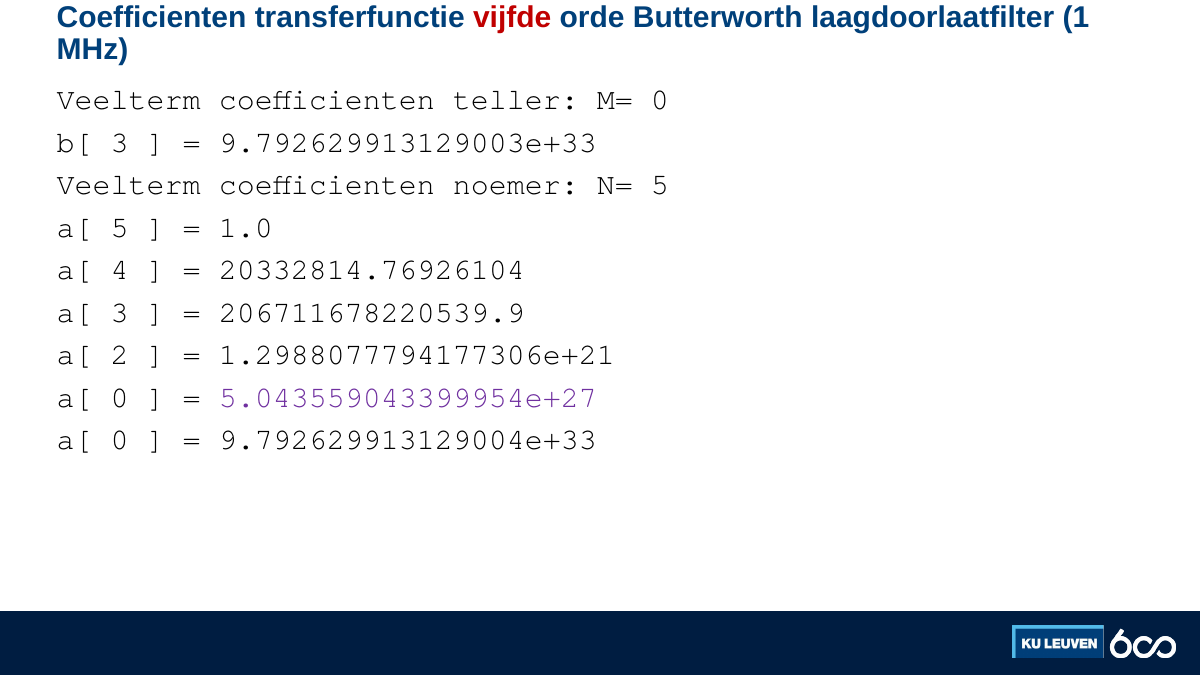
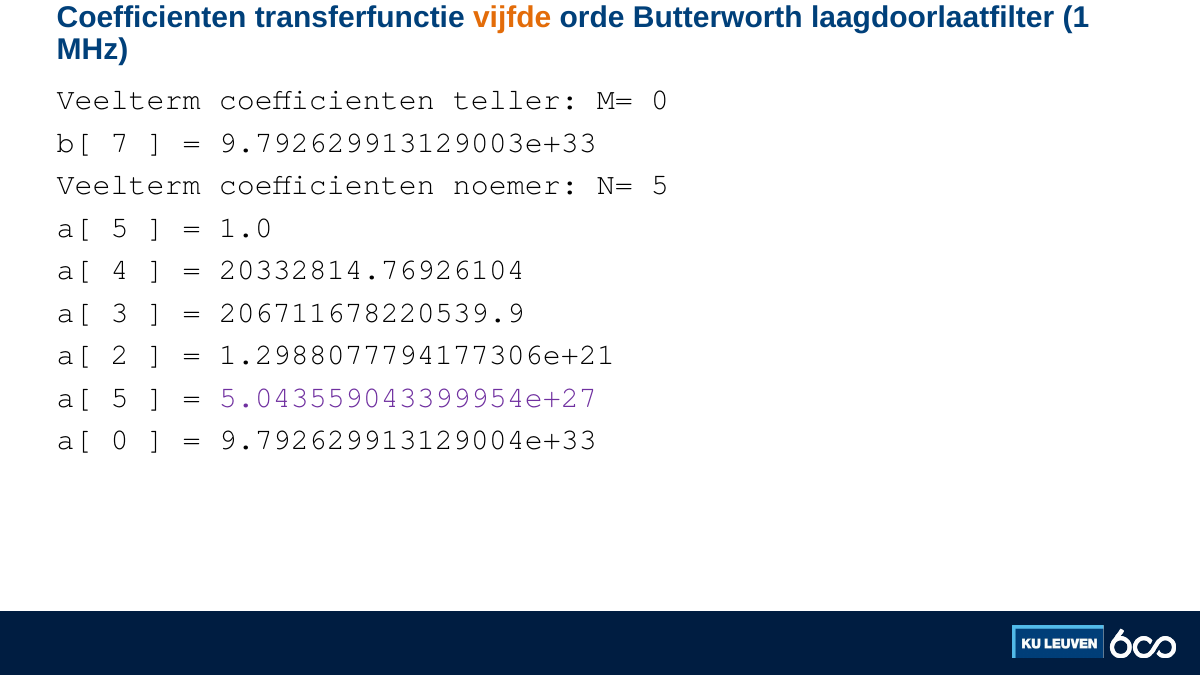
vijfde colour: red -> orange (512, 18)
b[ 3: 3 -> 7 (120, 142)
0: 0 -> 5 (120, 397)
